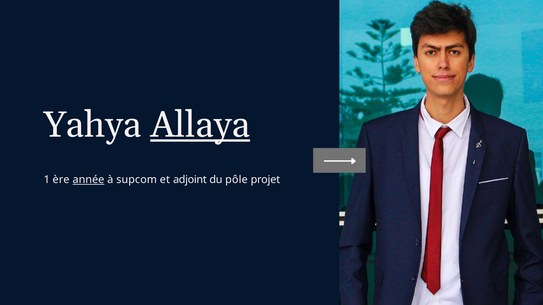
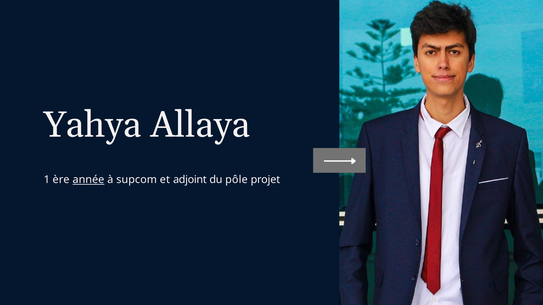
Allaya underline: present -> none (200, 125)
